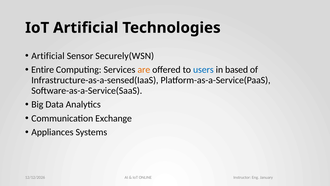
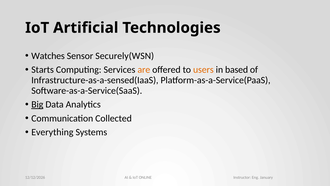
Artificial: Artificial -> Watches (48, 56)
Entire: Entire -> Starts (43, 70)
users colour: blue -> orange (203, 70)
Big underline: none -> present (37, 104)
Exchange: Exchange -> Collected (114, 118)
Appliances: Appliances -> Everything (52, 132)
